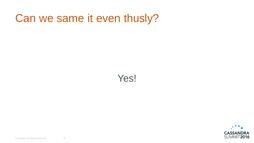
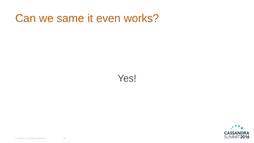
thusly: thusly -> works (141, 18)
